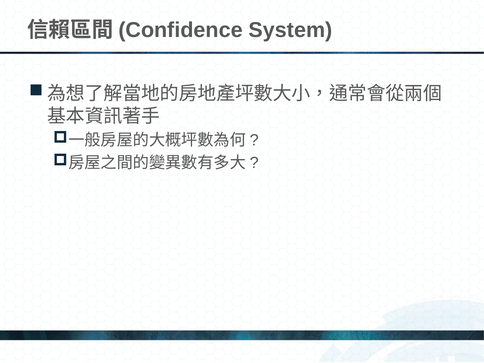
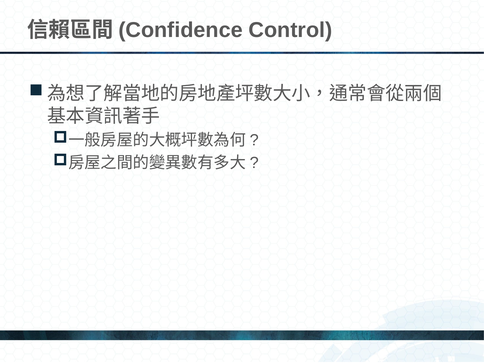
System: System -> Control (290, 30)
